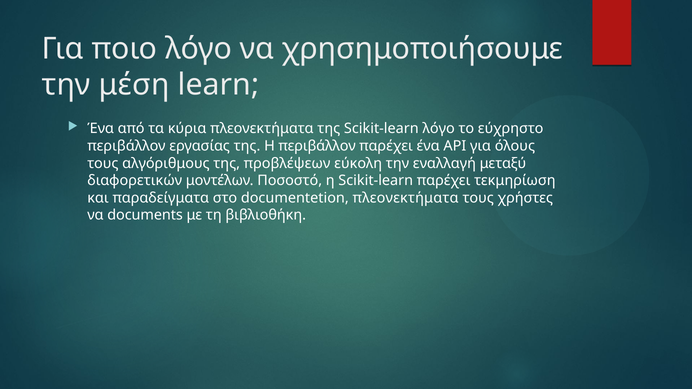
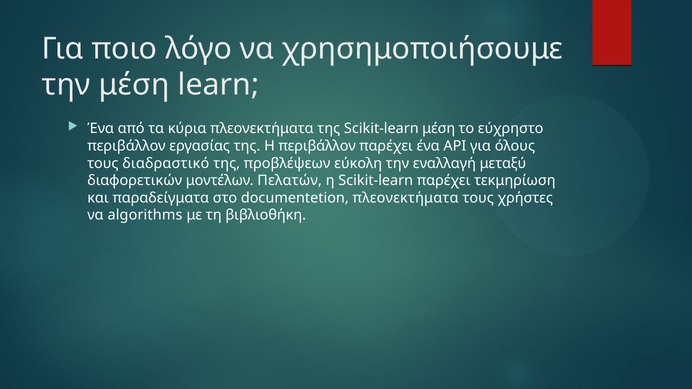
Scikit-learn λόγο: λόγο -> μέση (439, 129)
αλγόριθμους: αλγόριθμους -> διαδραστικό (166, 163)
Ποσοστό: Ποσοστό -> Πελατών (290, 181)
documents: documents -> algorithms (145, 215)
